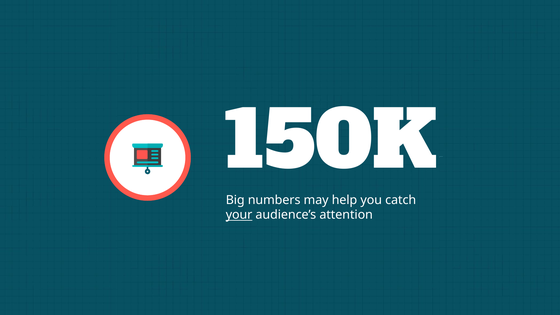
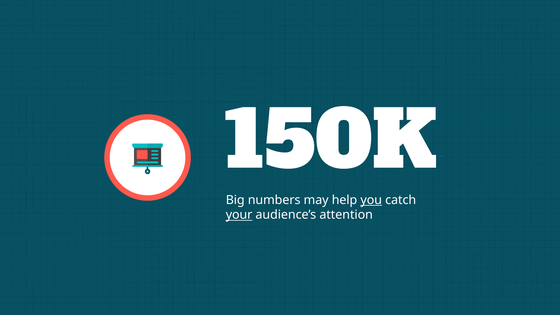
you underline: none -> present (371, 200)
